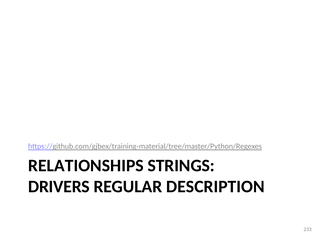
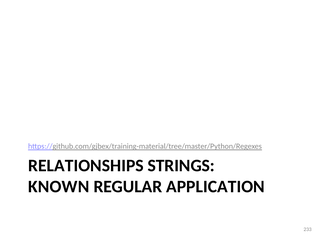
DRIVERS: DRIVERS -> KNOWN (59, 187)
DESCRIPTION: DESCRIPTION -> APPLICATION (215, 187)
